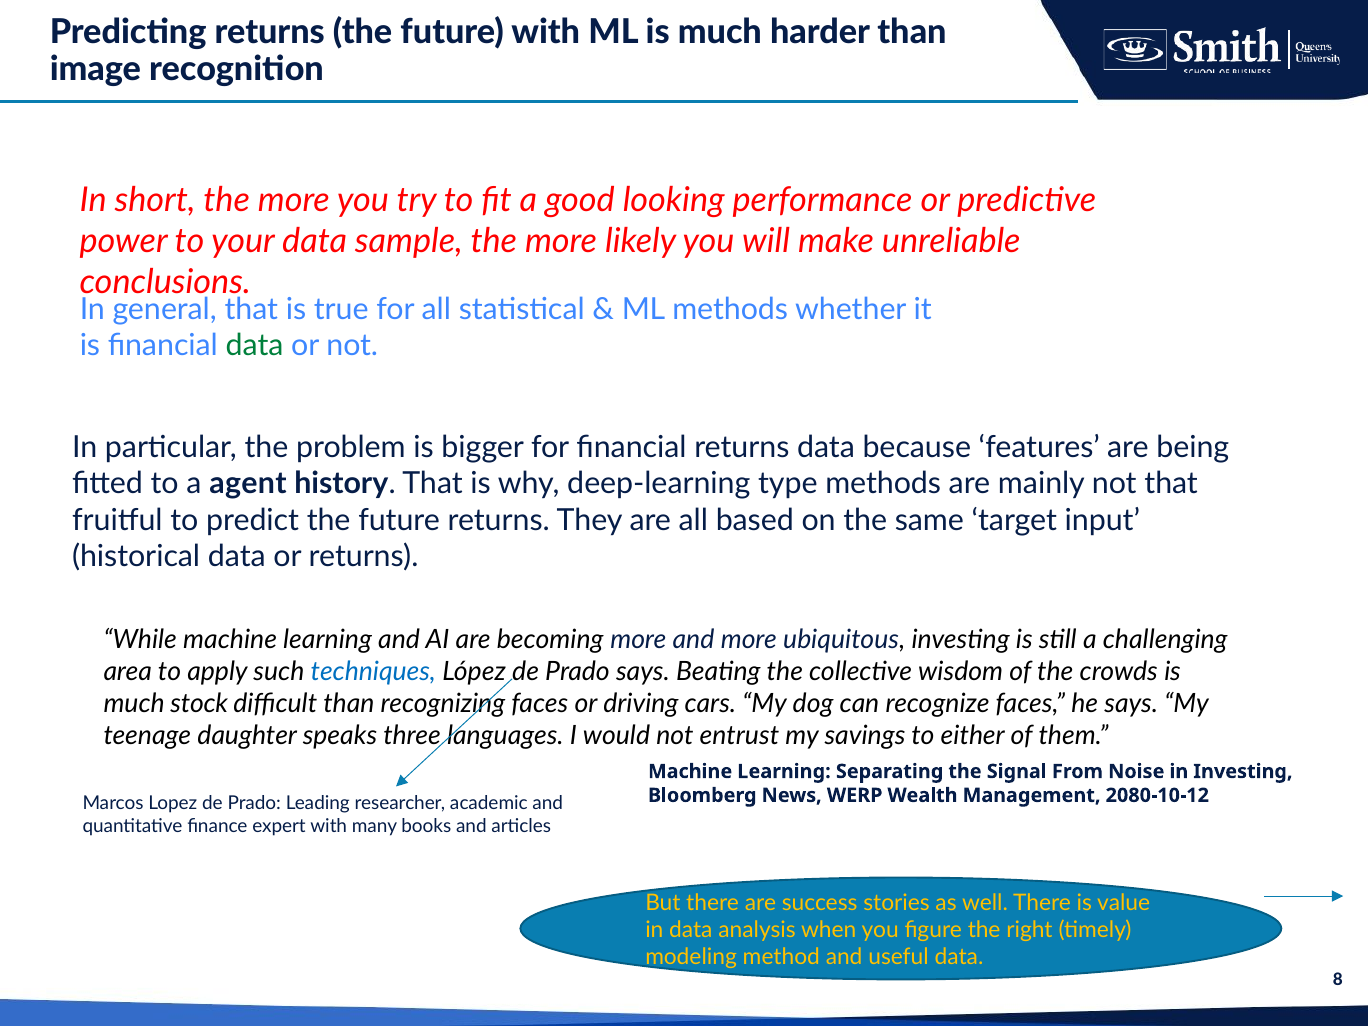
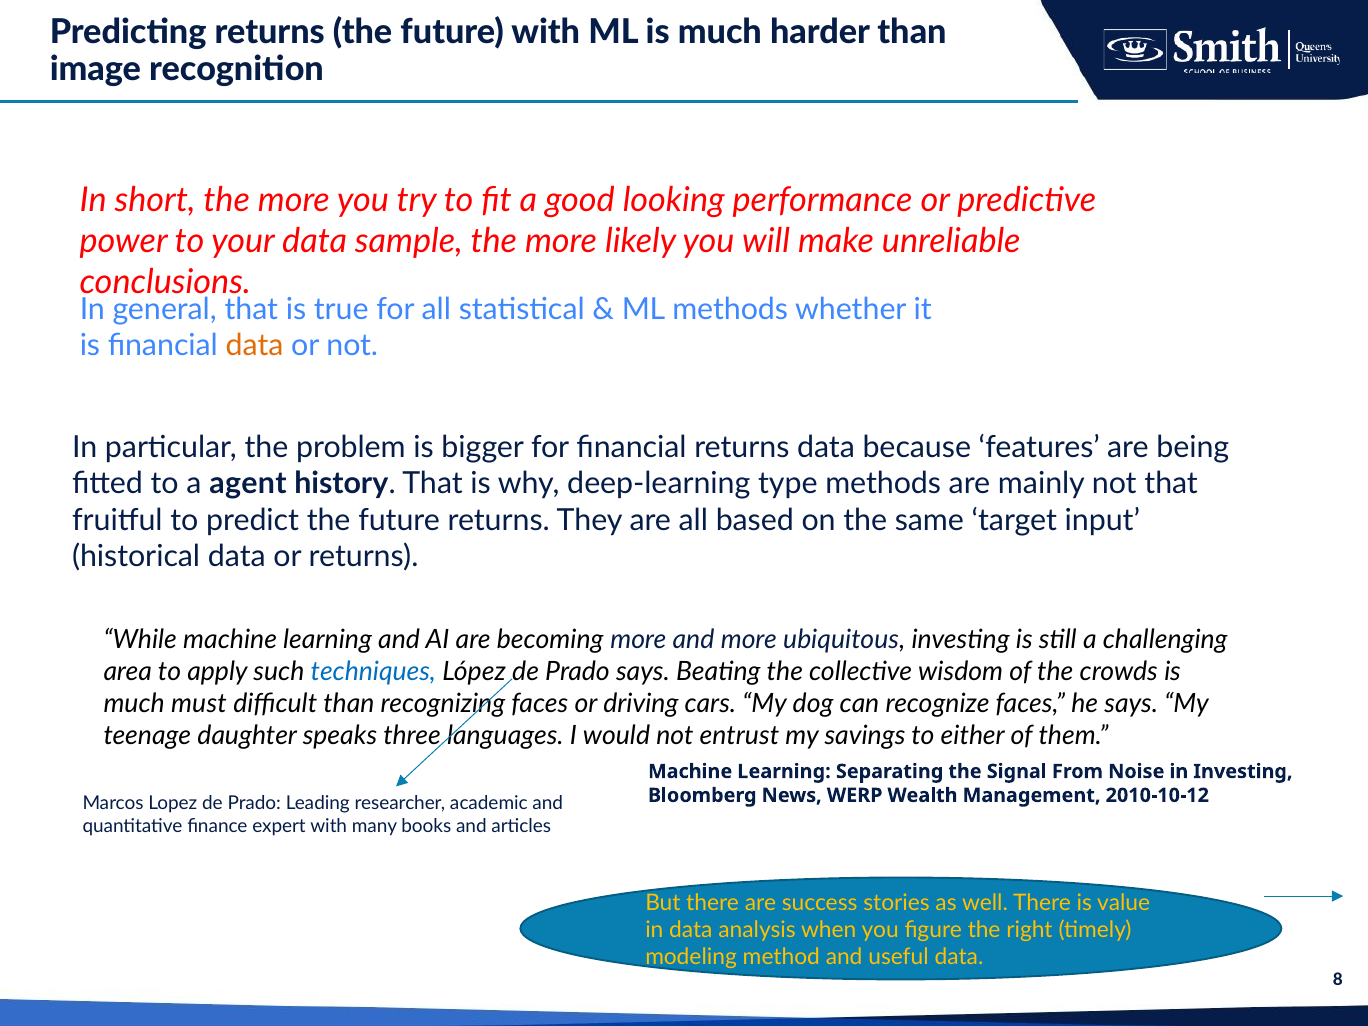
data colour: green -> orange (255, 346)
stock: stock -> must (199, 704)
2080-10-12: 2080-10-12 -> 2010-10-12 (1157, 795)
